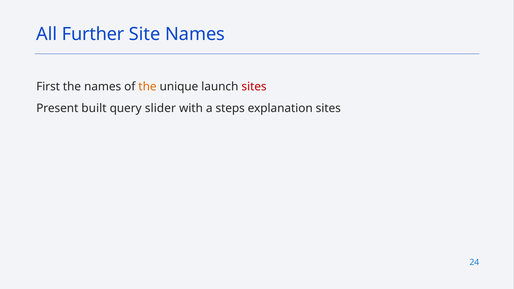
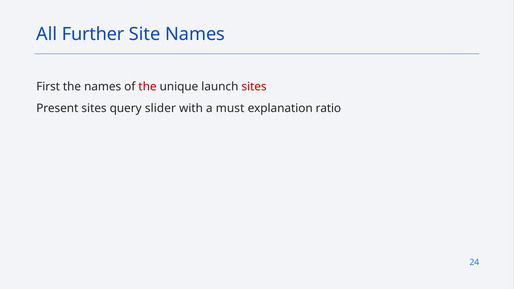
the colour: orange -> red (148, 87)
Present built: built -> sites (94, 108)
steps: steps -> must (230, 108)
explanation sites: sites -> ratio (328, 108)
